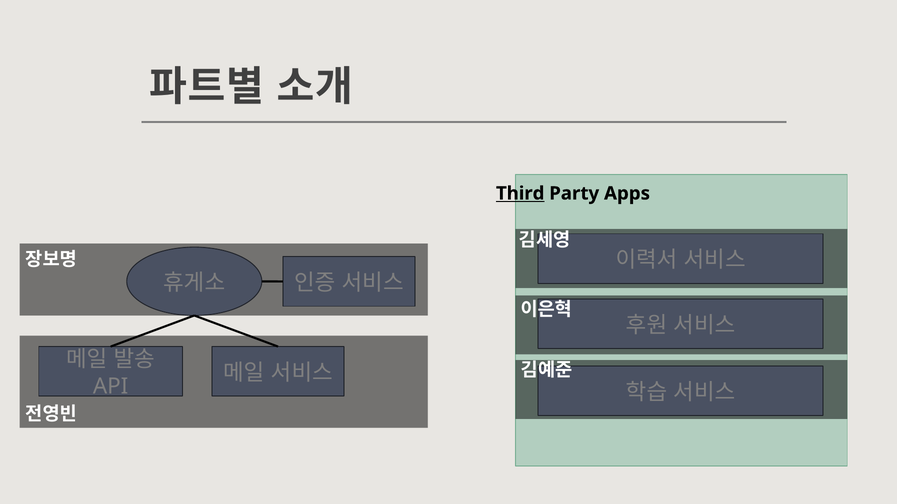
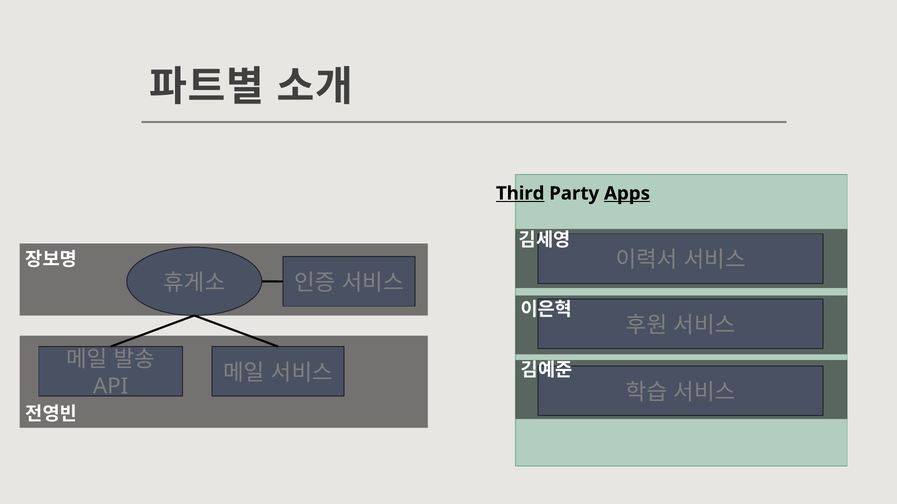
Apps underline: none -> present (627, 194)
